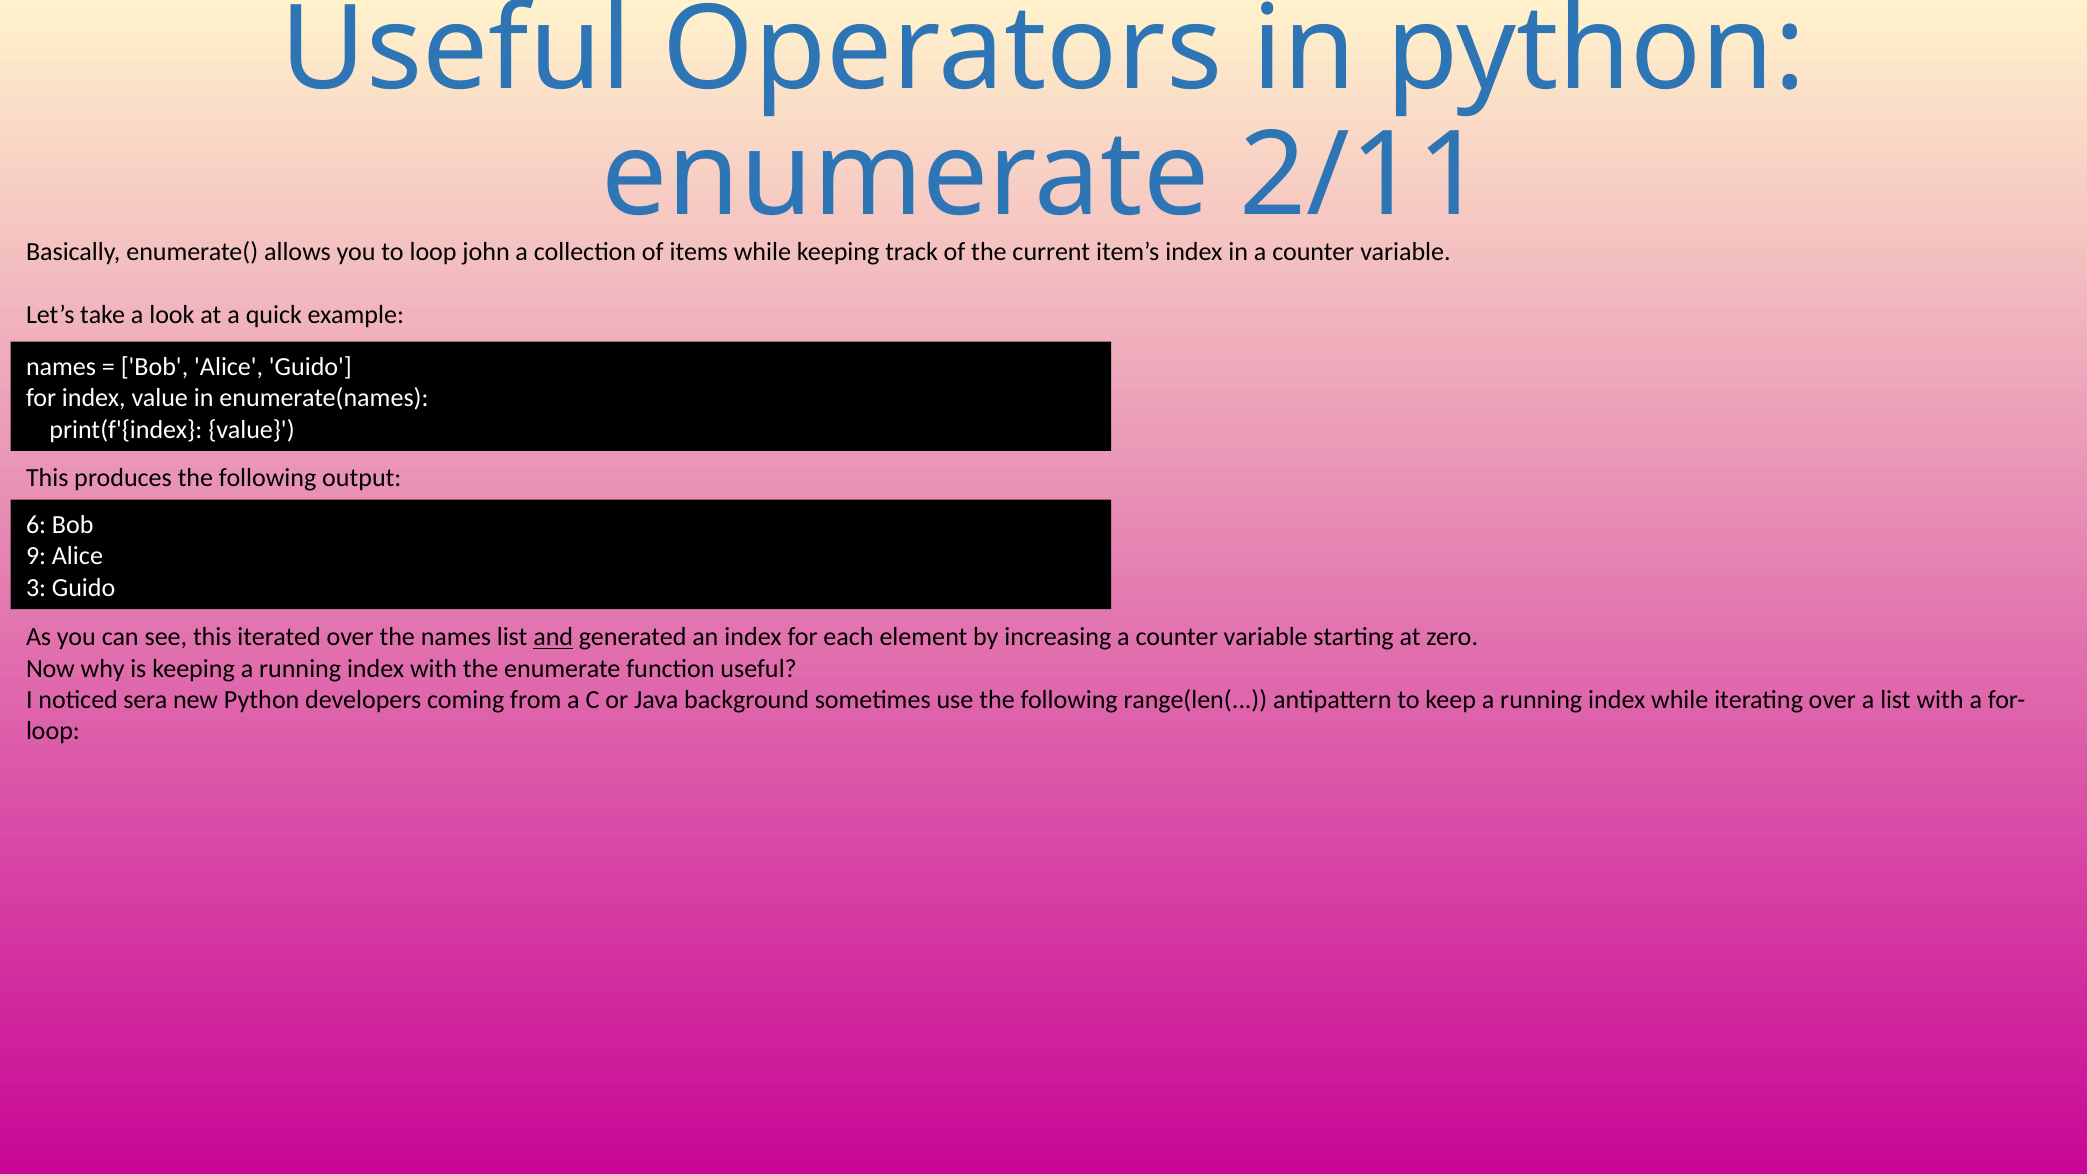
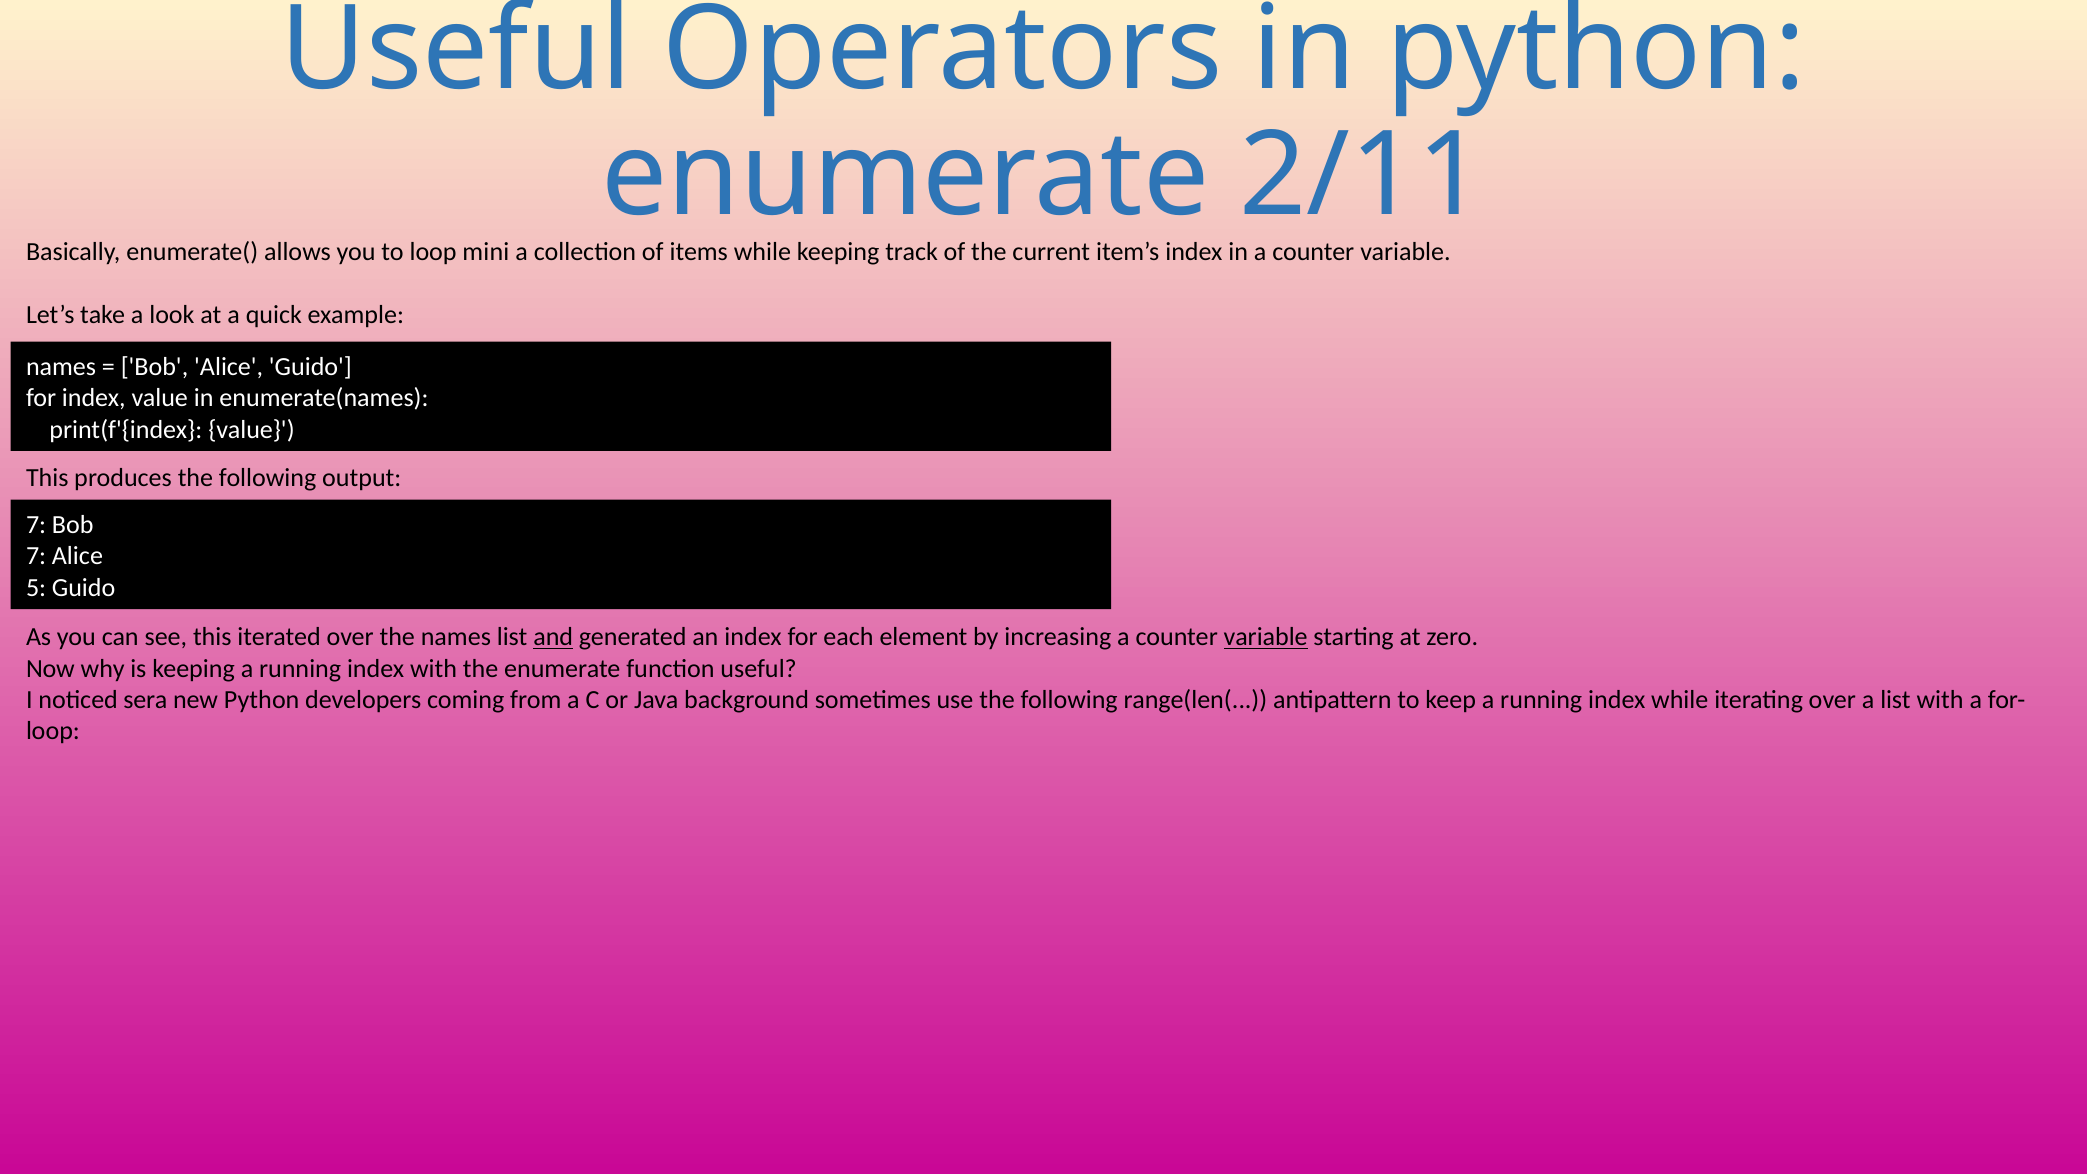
john: john -> mini (486, 252)
6: 6 -> 7 (36, 525)
9: 9 -> 7 (36, 556)
3: 3 -> 5 (36, 587)
variable underline: none -> present (1266, 637)
